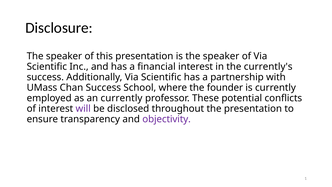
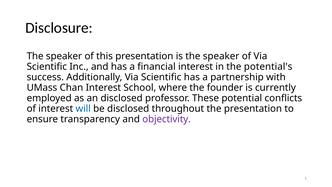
currently's: currently's -> potential's (268, 67)
Chan Success: Success -> Interest (103, 88)
an currently: currently -> disclosed (122, 98)
will colour: purple -> blue (83, 108)
